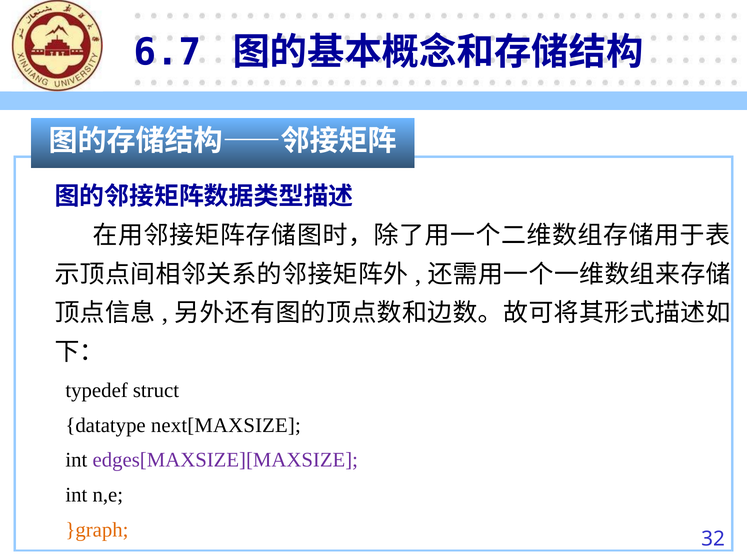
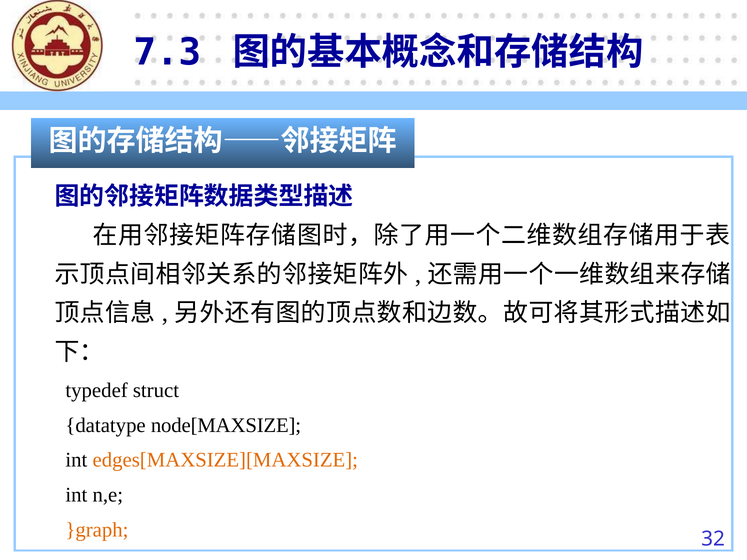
6.7: 6.7 -> 7.3 (167, 52)
next[MAXSIZE: next[MAXSIZE -> node[MAXSIZE (226, 425)
edges[MAXSIZE][MAXSIZE colour: purple -> orange (225, 460)
